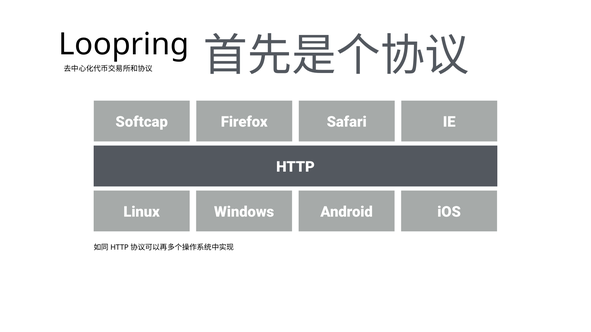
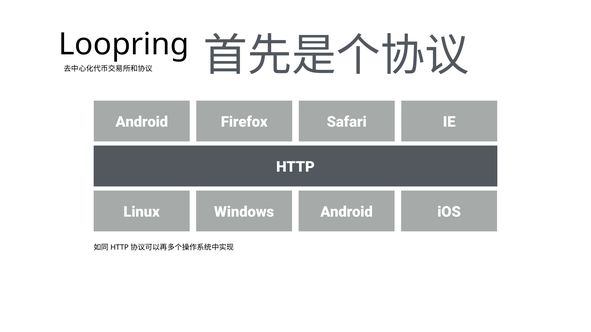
Softcap: Softcap -> Android (142, 122)
